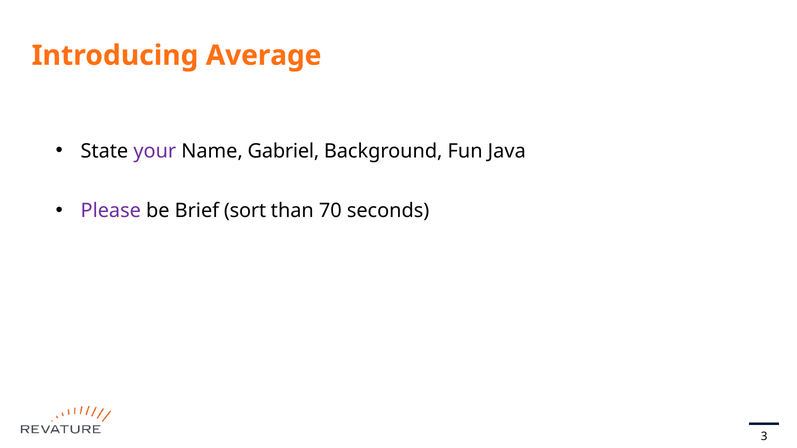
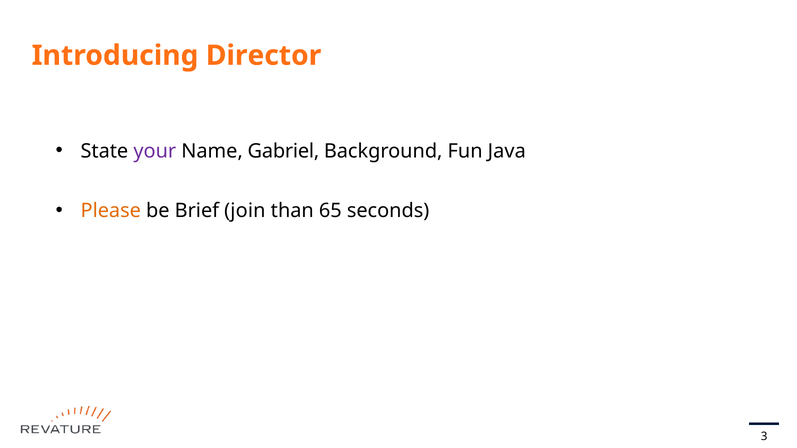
Average: Average -> Director (264, 56)
Please colour: purple -> orange (111, 211)
sort: sort -> join (245, 211)
70: 70 -> 65 (330, 211)
